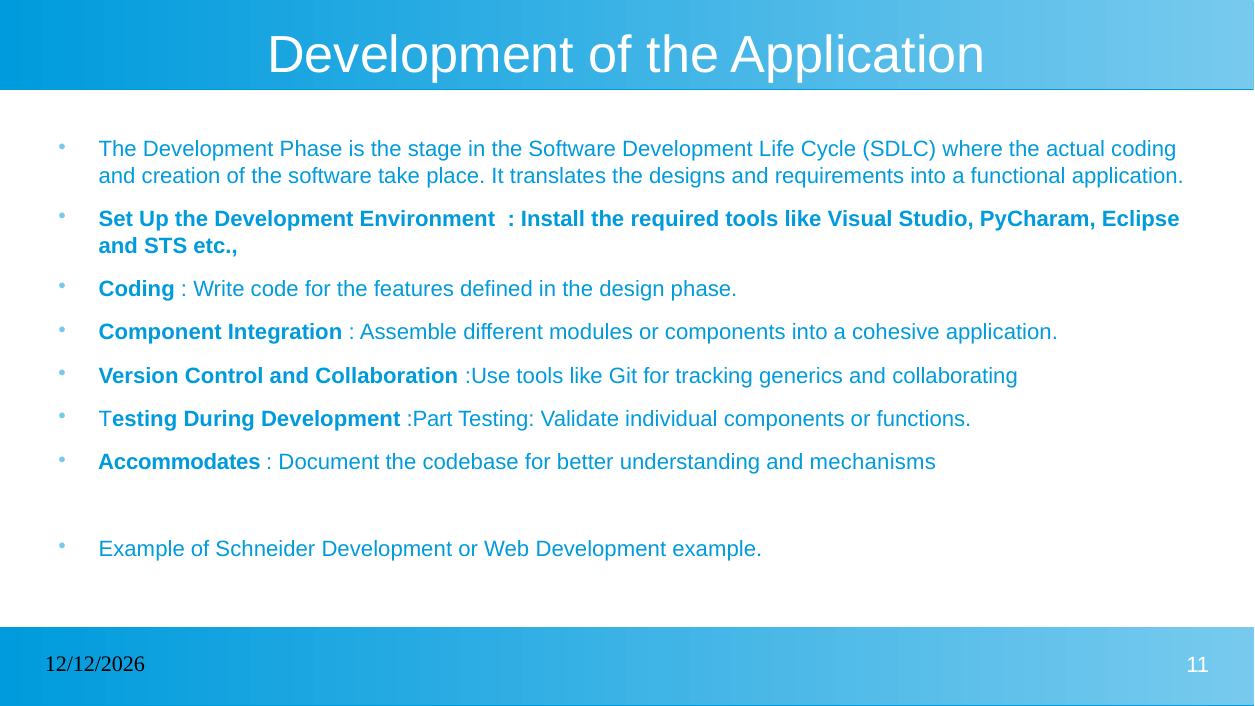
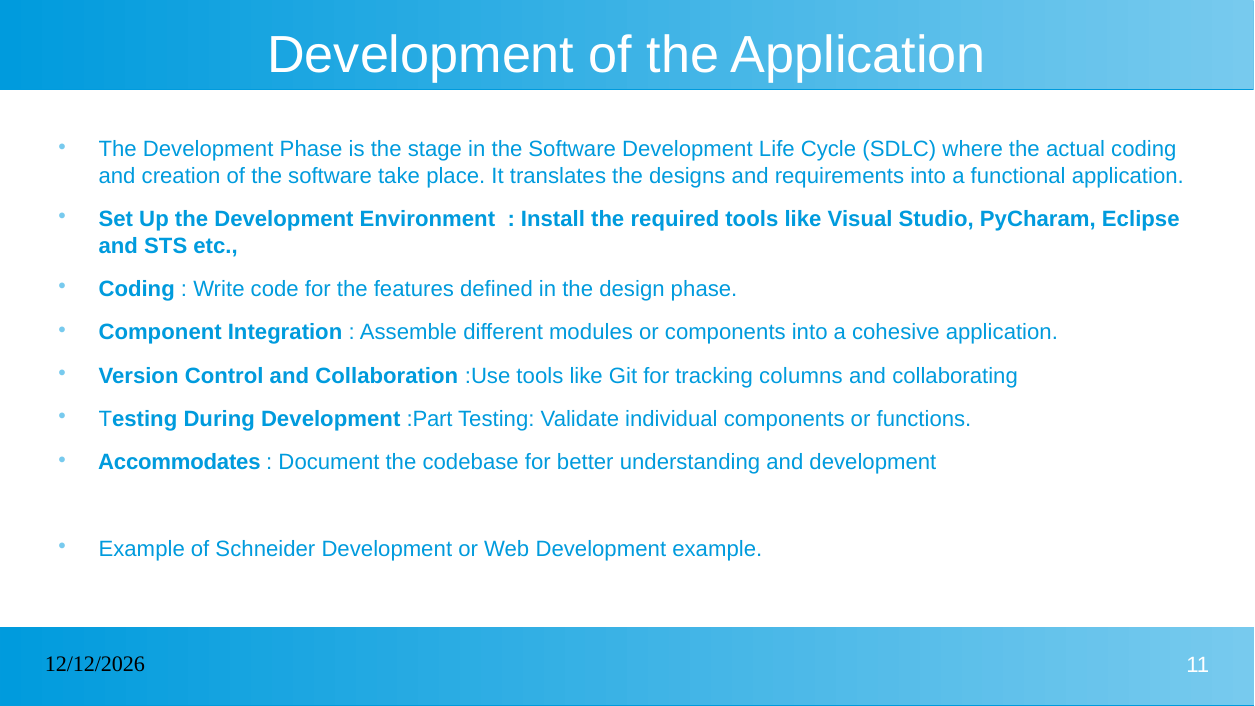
generics: generics -> columns (801, 376)
and mechanisms: mechanisms -> development (873, 462)
